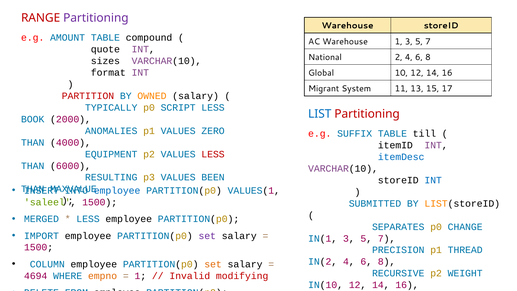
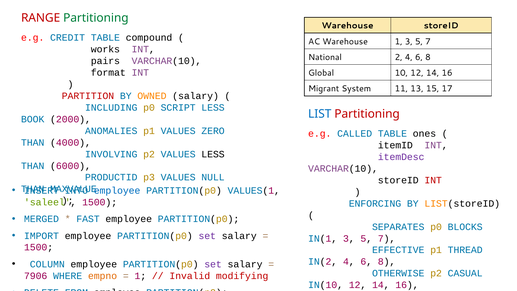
Partitioning colour: purple -> green (96, 18)
AMOUNT: AMOUNT -> CREDIT (68, 38)
quote: quote -> works (105, 49)
sizes: sizes -> pairs (105, 61)
TYPICALLY: TYPICALLY -> INCLUDING (111, 108)
SUFFIX: SUFFIX -> CALLED (355, 134)
till: till -> ones (424, 134)
EQUIPMENT: EQUIPMENT -> INVOLVING (111, 154)
LESS colour: red -> black (213, 154)
itemDesc colour: blue -> purple (401, 157)
RESULTING: RESULTING -> PRODUCTID (111, 177)
BEEN: BEEN -> NULL (213, 177)
INT colour: blue -> red (433, 180)
SUBMITTED: SUBMITTED -> ENFORCING (375, 203)
LESS: LESS -> FAST (88, 219)
CHANGE: CHANGE -> BLOCKS (465, 227)
PRECISION: PRECISION -> EFFECTIVE (398, 250)
set colour: orange -> purple (213, 264)
RECURSIVE: RECURSIVE -> OTHERWISE (398, 273)
WEIGHT: WEIGHT -> CASUAL (465, 273)
4694: 4694 -> 7906 (36, 276)
